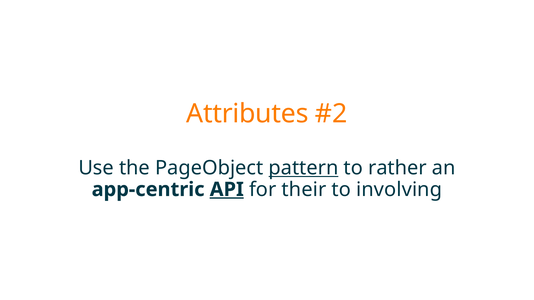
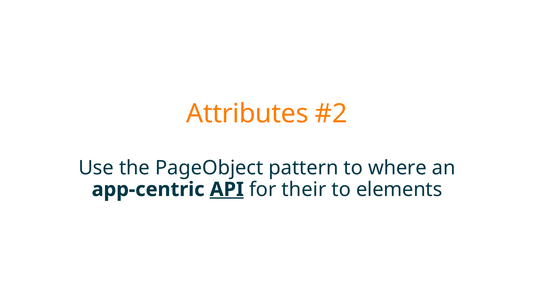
pattern underline: present -> none (303, 168)
rather: rather -> where (397, 168)
involving: involving -> elements (399, 190)
